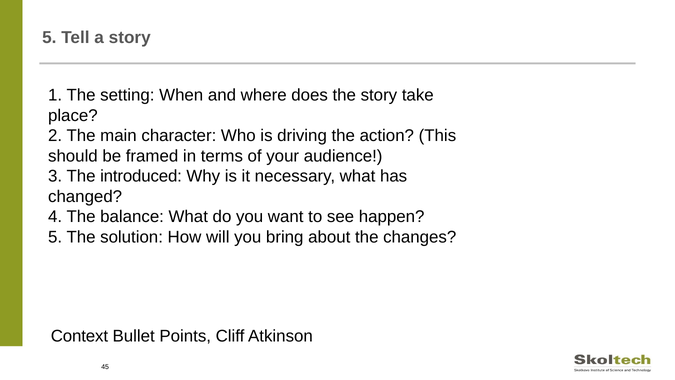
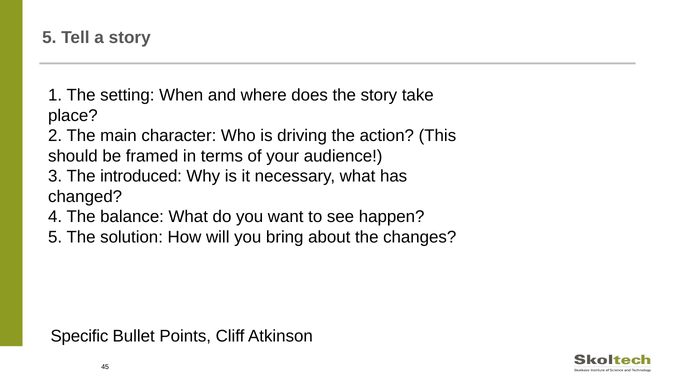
Context: Context -> Specific (79, 336)
